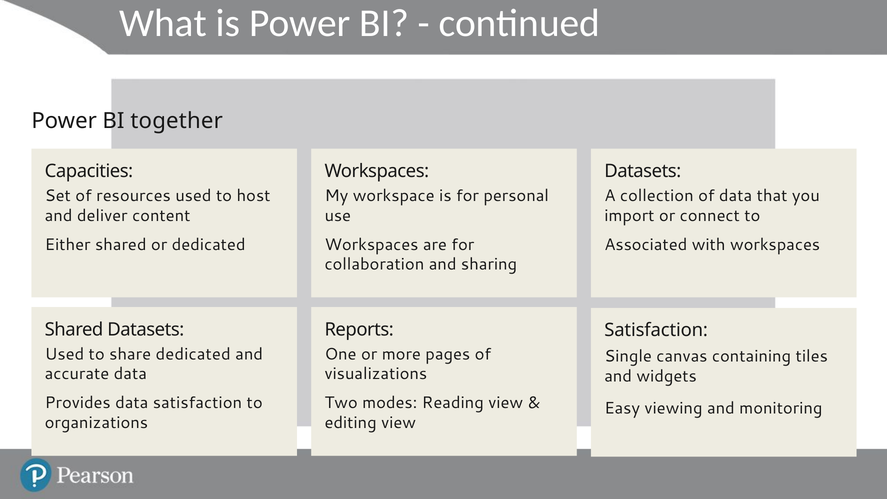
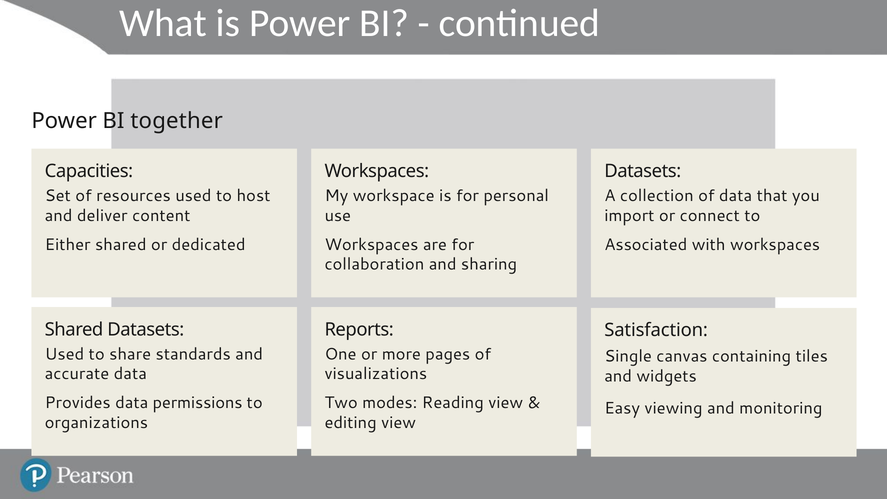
share dedicated: dedicated -> standards (193, 354)
data satisfaction: satisfaction -> permissions (198, 403)
